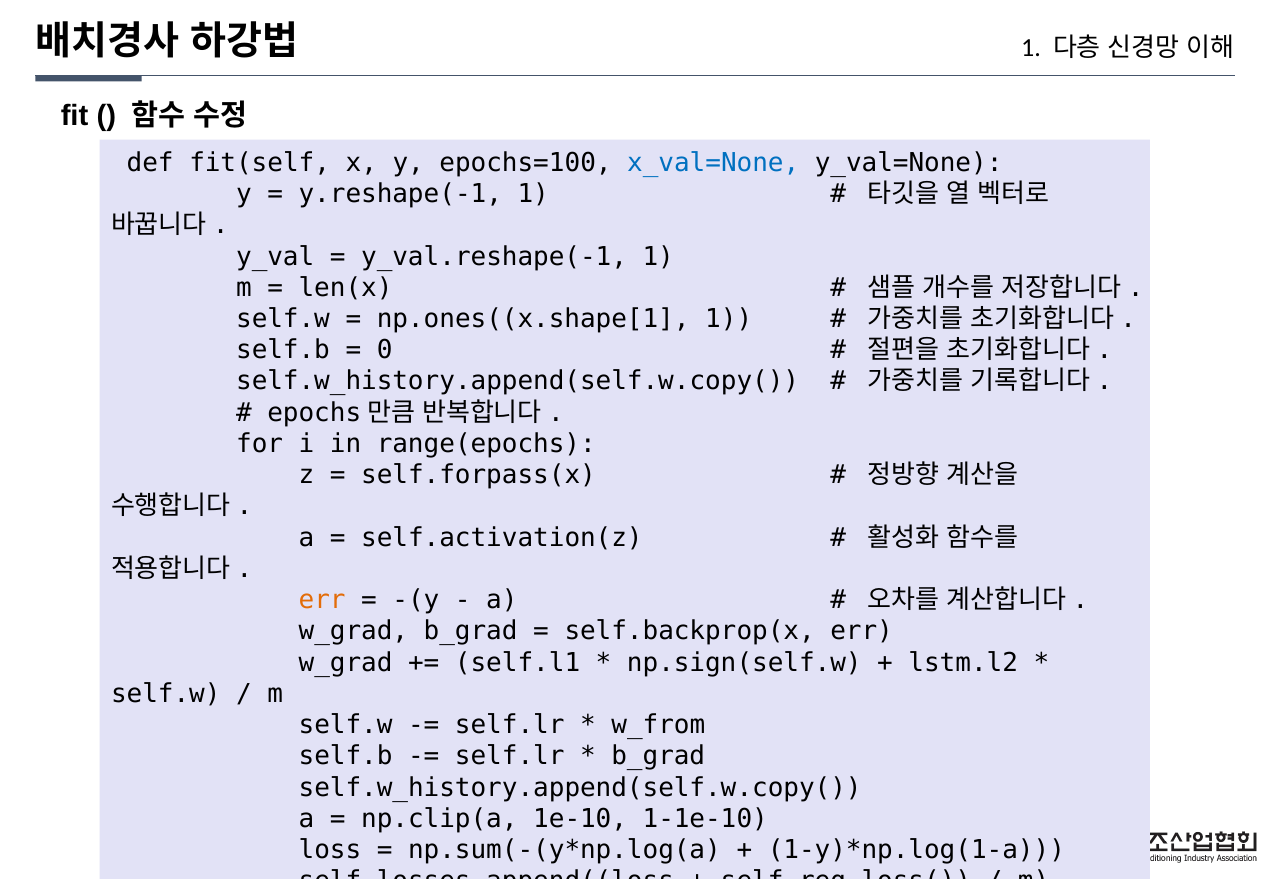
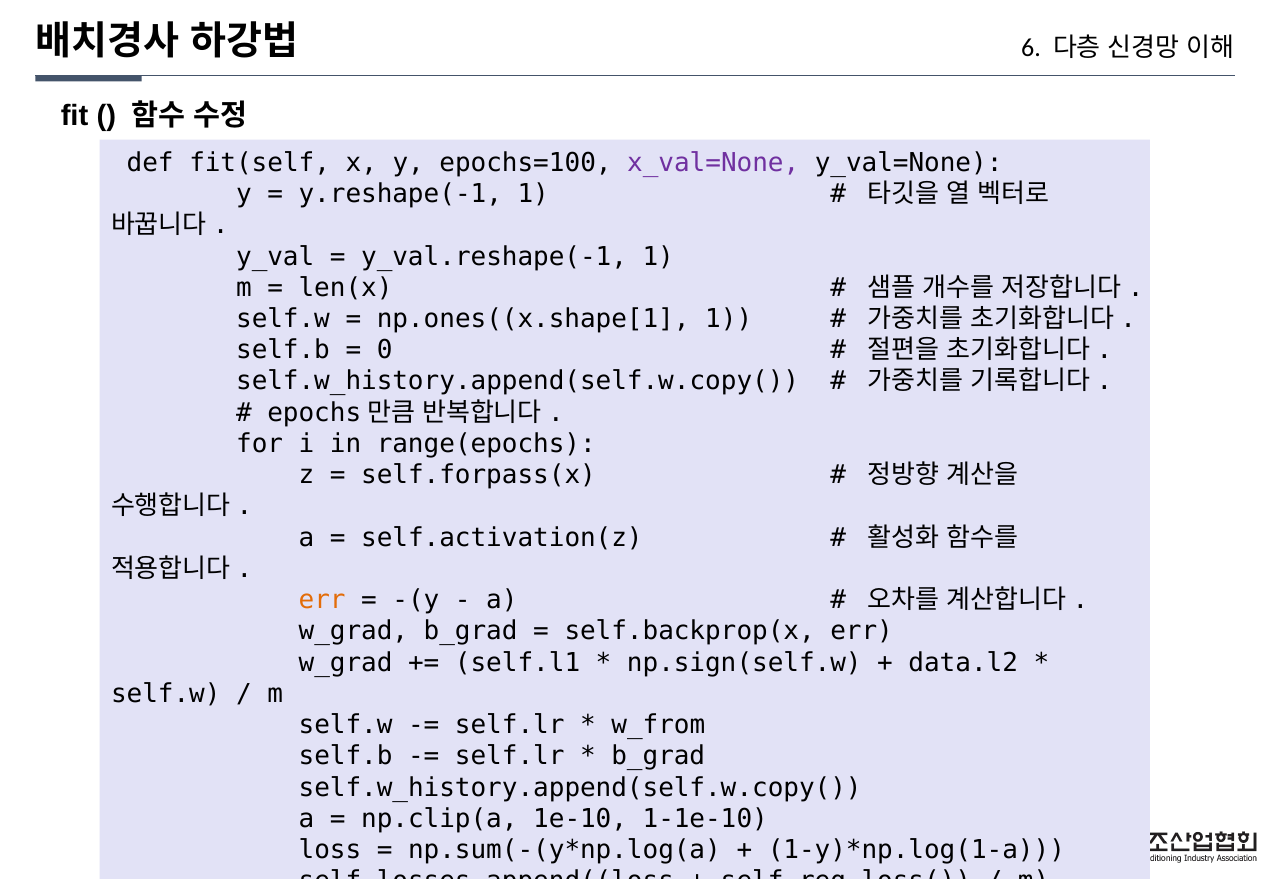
1: 1 -> 6 (1031, 48)
x_val=None colour: blue -> purple (713, 163)
lstm.l2: lstm.l2 -> data.l2 (963, 663)
